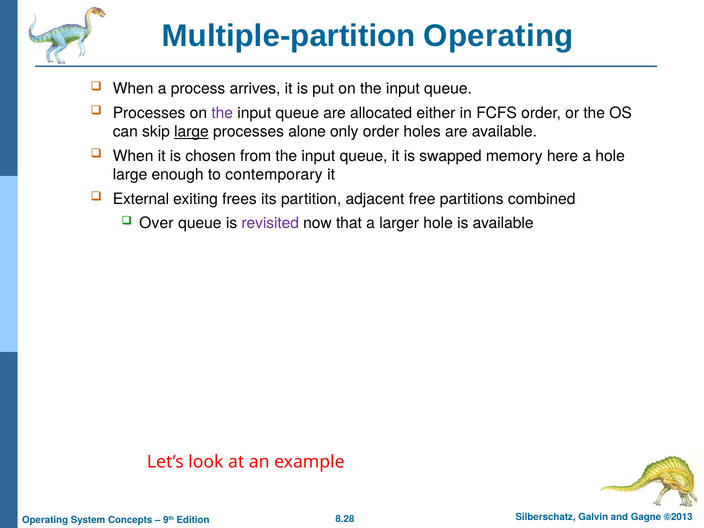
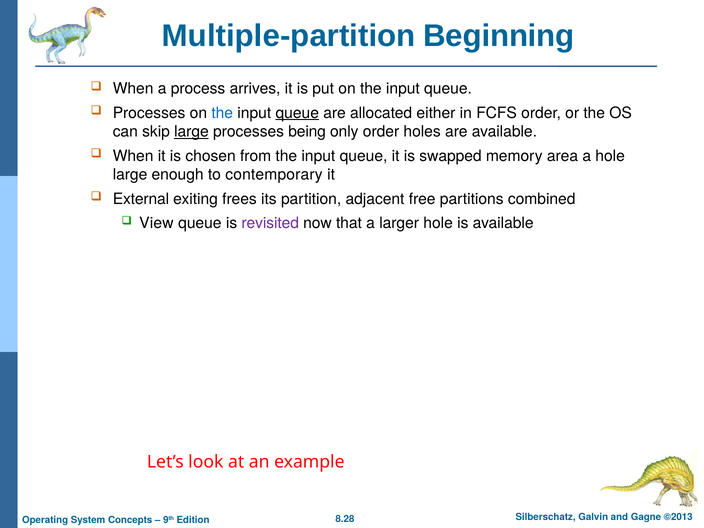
Multiple-partition Operating: Operating -> Beginning (499, 36)
the colour: purple -> blue (222, 113)
queue underline: none -> present (297, 113)
alone: alone -> being (307, 132)
here: here -> area (563, 156)
Over: Over -> View (156, 223)
